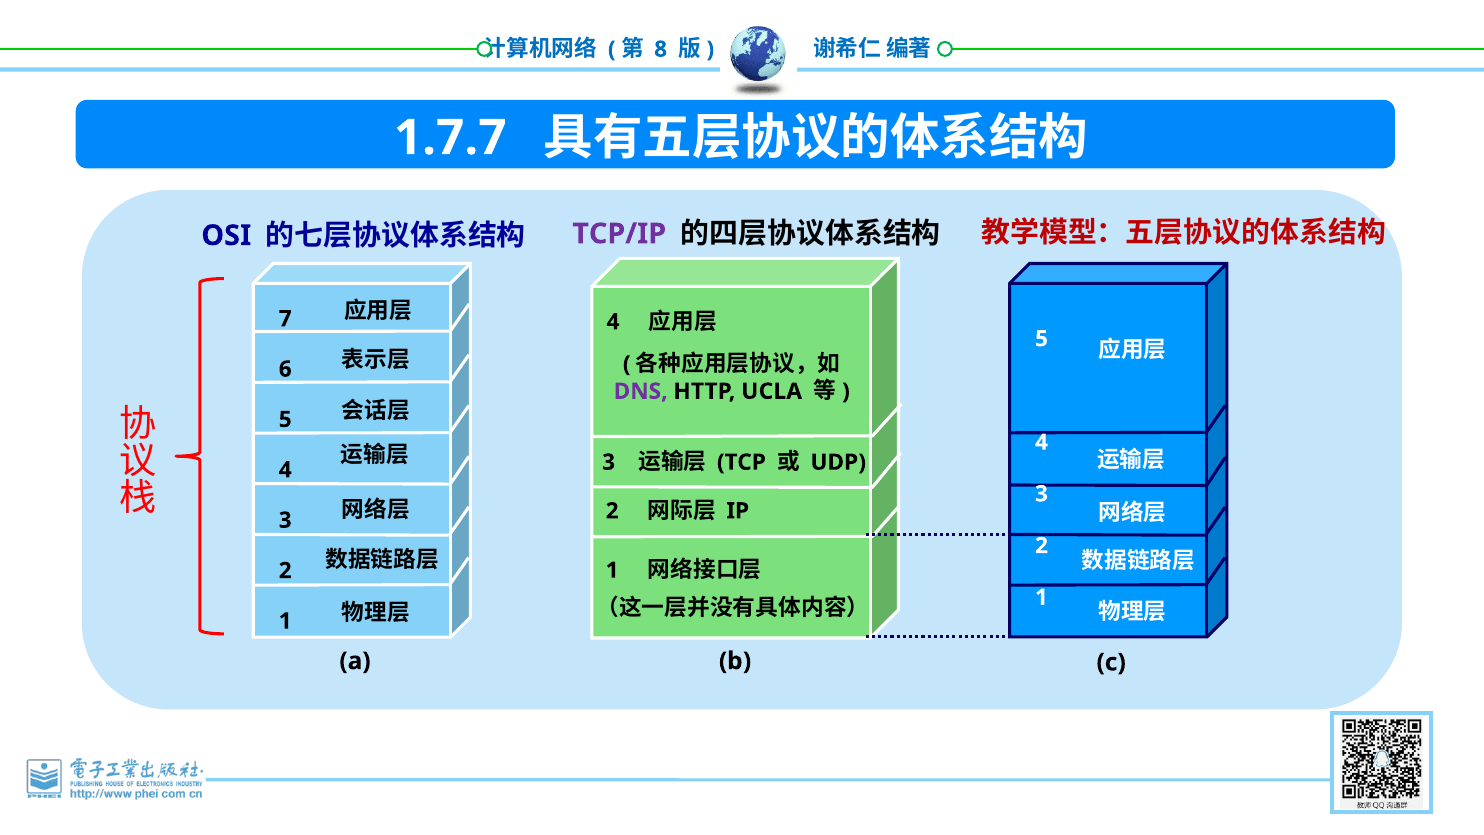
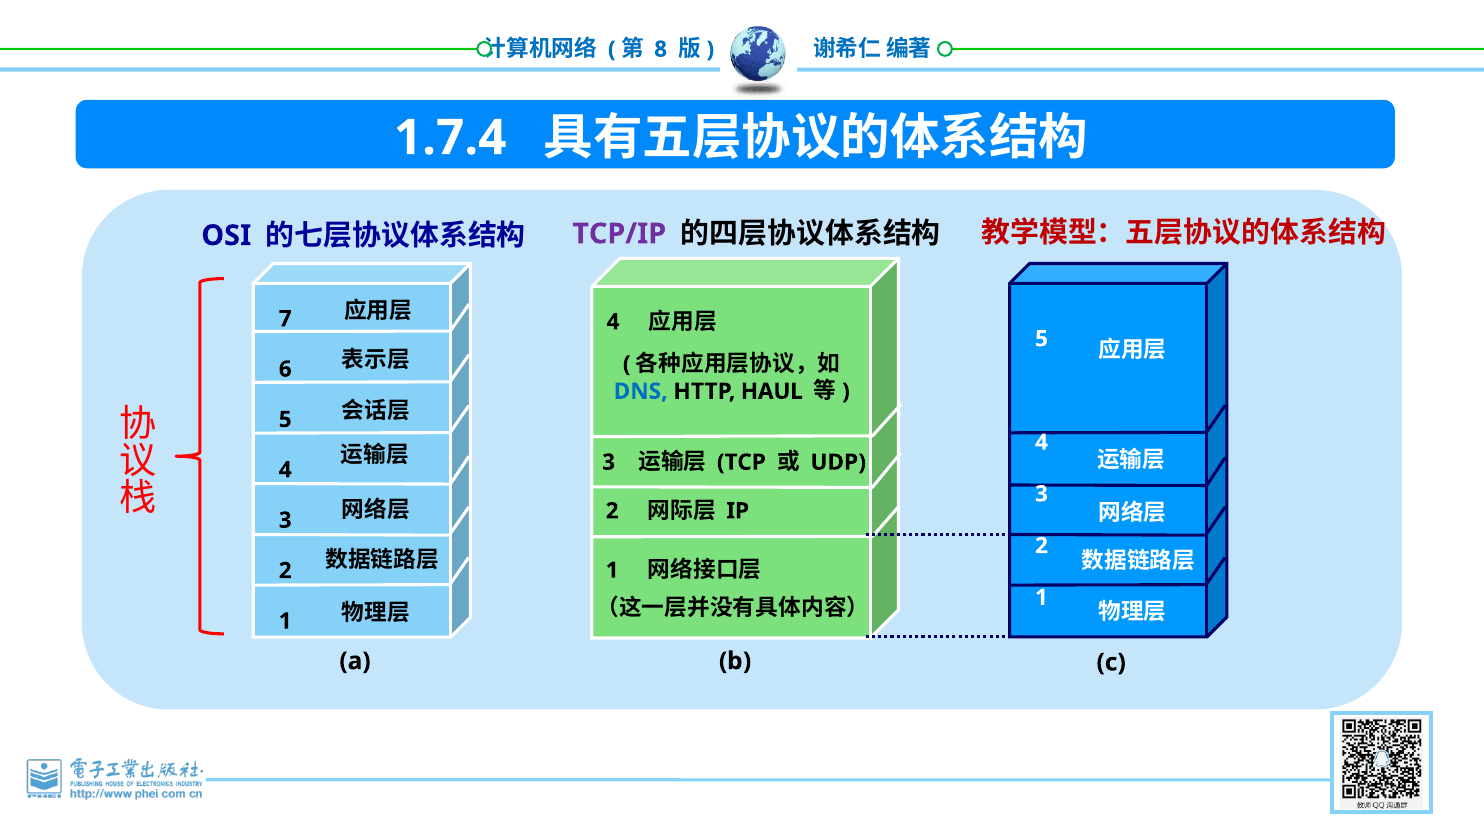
1.7.7: 1.7.7 -> 1.7.4 (450, 138)
DNS colour: purple -> blue (641, 391)
UCLA: UCLA -> HAUL (772, 391)
